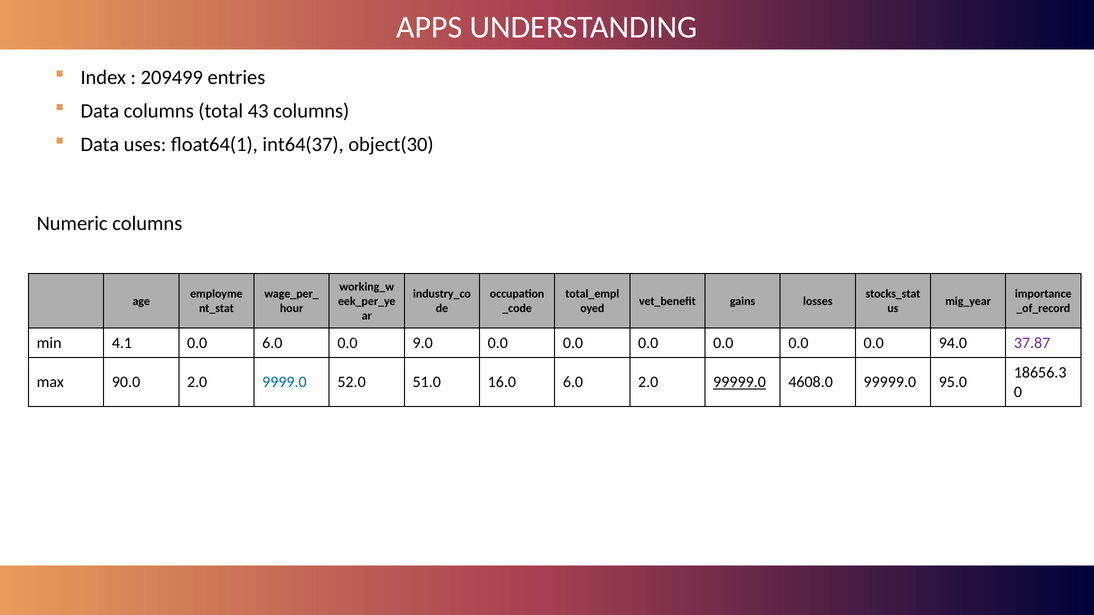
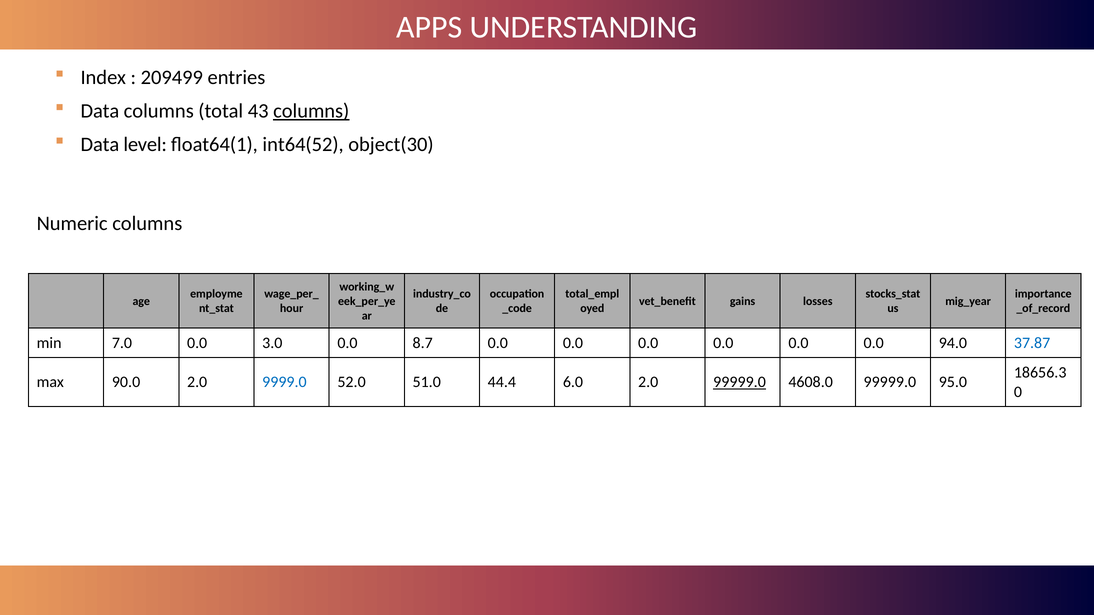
columns underline: none -> present (311, 111)
uses: uses -> level (145, 145)
int64(37: int64(37 -> int64(52 (303, 145)
4.1: 4.1 -> 7.0 (122, 343)
0.0 6.0: 6.0 -> 3.0 (272, 343)
9.0: 9.0 -> 8.7 (423, 343)
37.87 colour: purple -> blue (1032, 343)
16.0: 16.0 -> 44.4 (502, 382)
